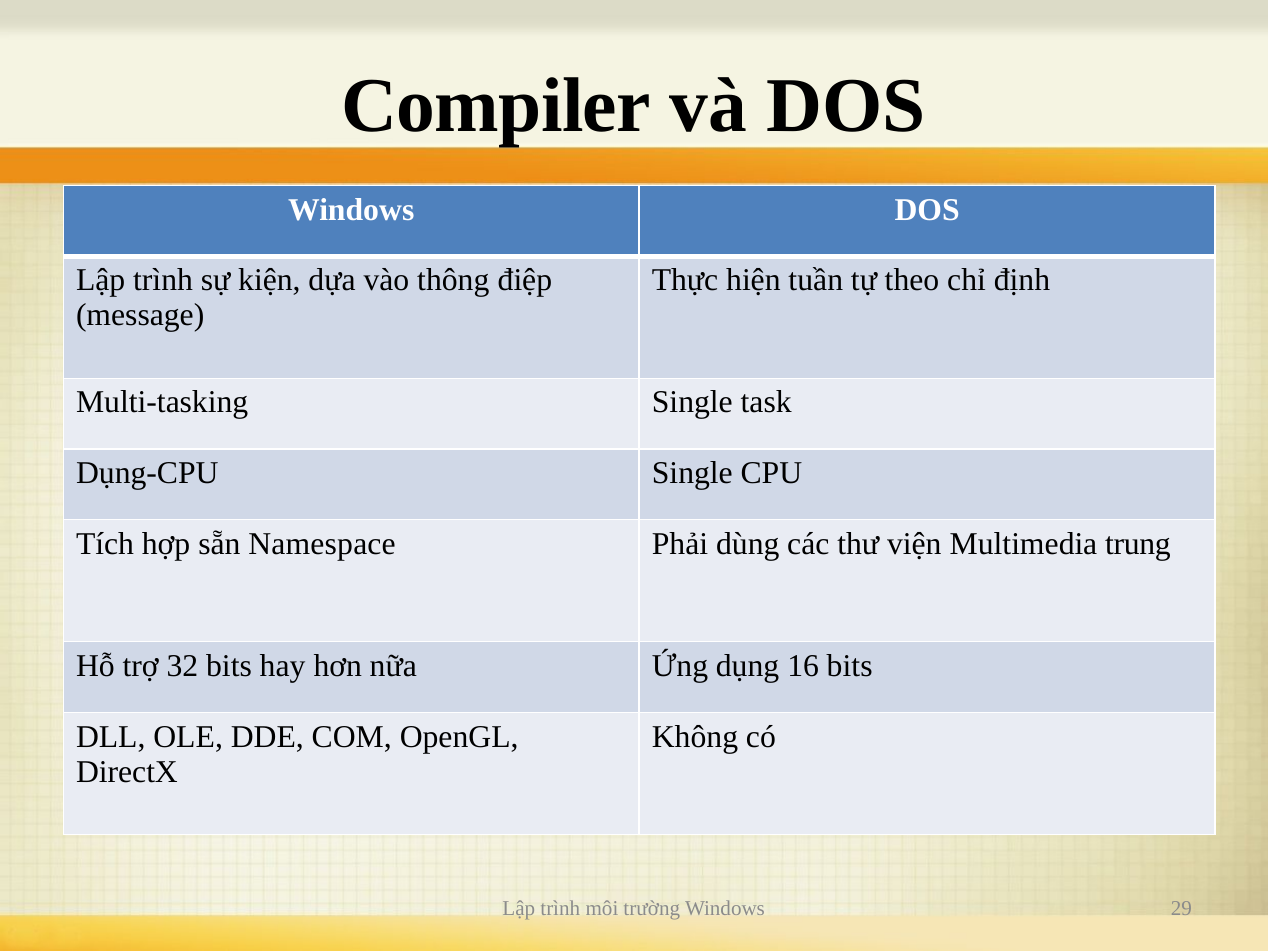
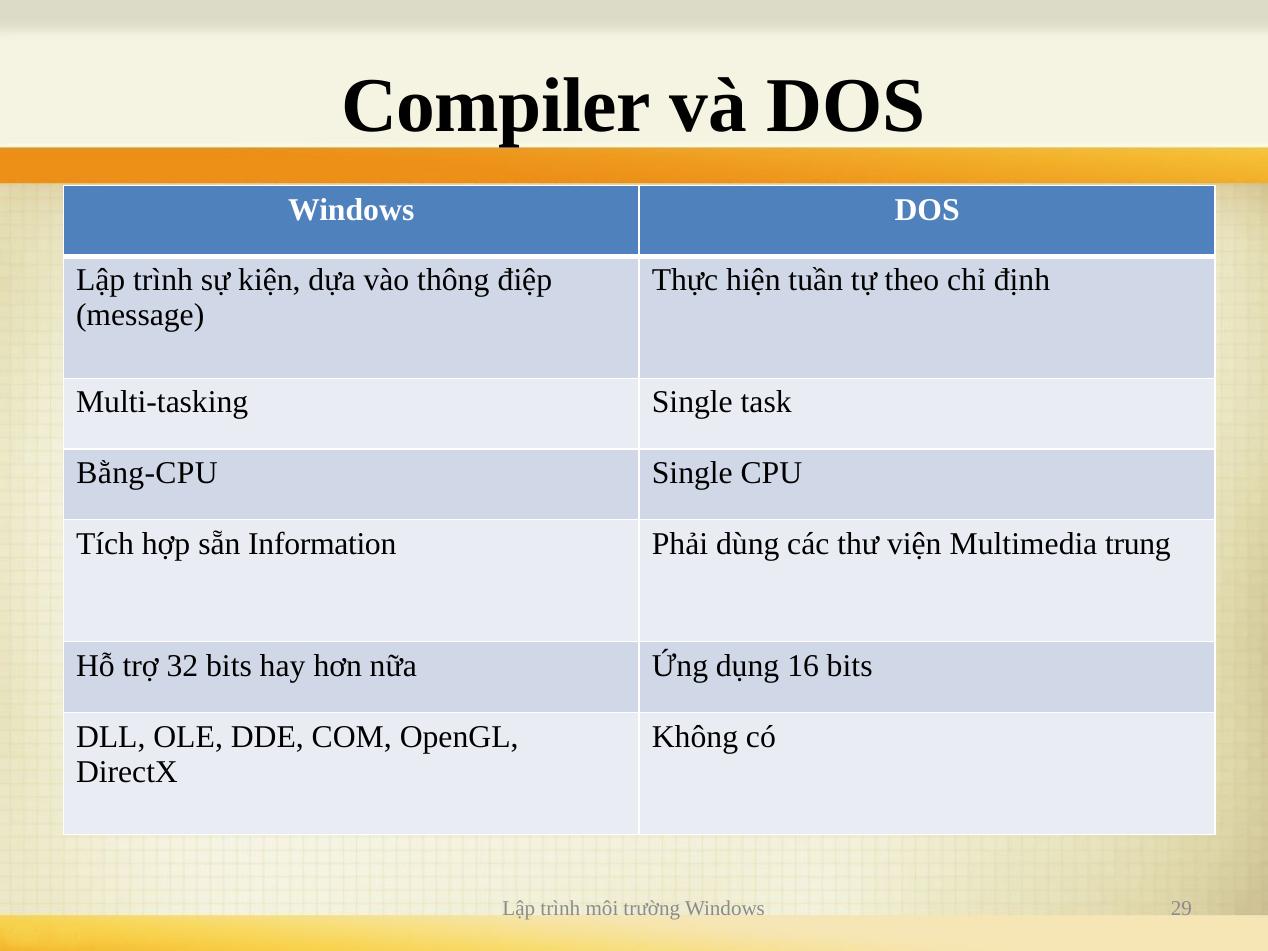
Dụng-CPU: Dụng-CPU -> Bằng-CPU (147, 473)
Namespace: Namespace -> Information (322, 544)
